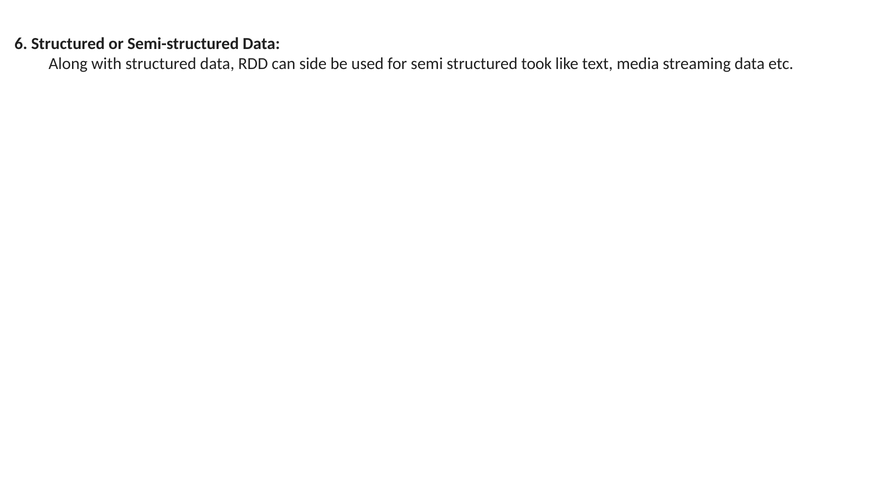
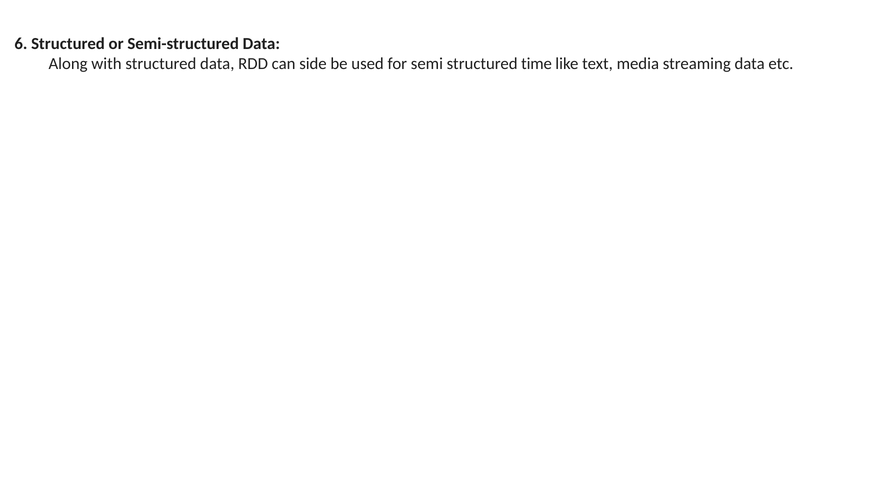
took: took -> time (537, 64)
